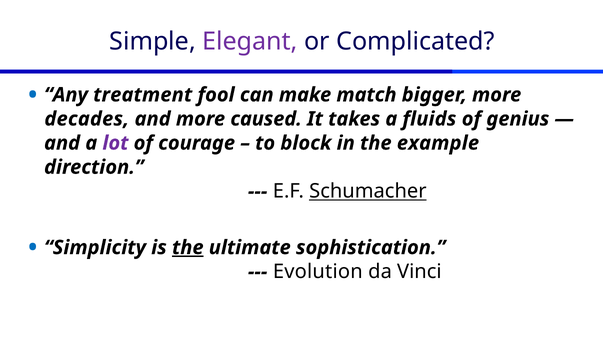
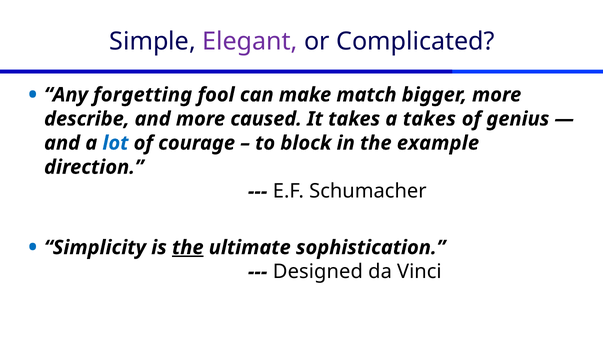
treatment: treatment -> forgetting (143, 95)
decades: decades -> describe (87, 119)
a fluids: fluids -> takes (429, 119)
lot colour: purple -> blue (115, 143)
Schumacher underline: present -> none (368, 191)
Evolution: Evolution -> Designed (318, 272)
